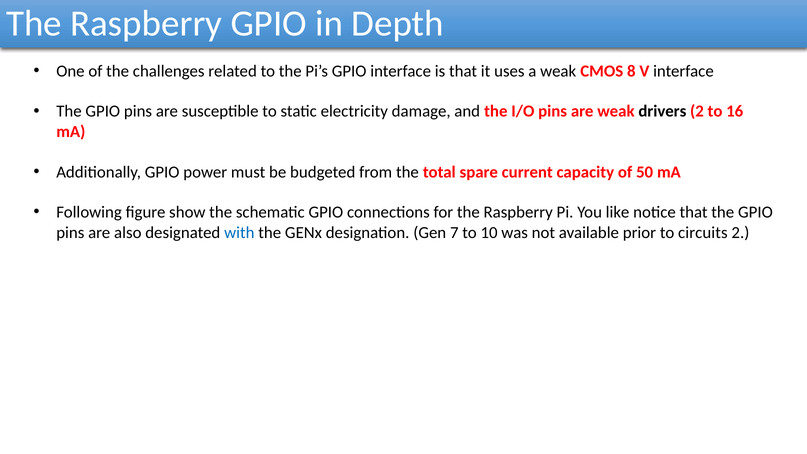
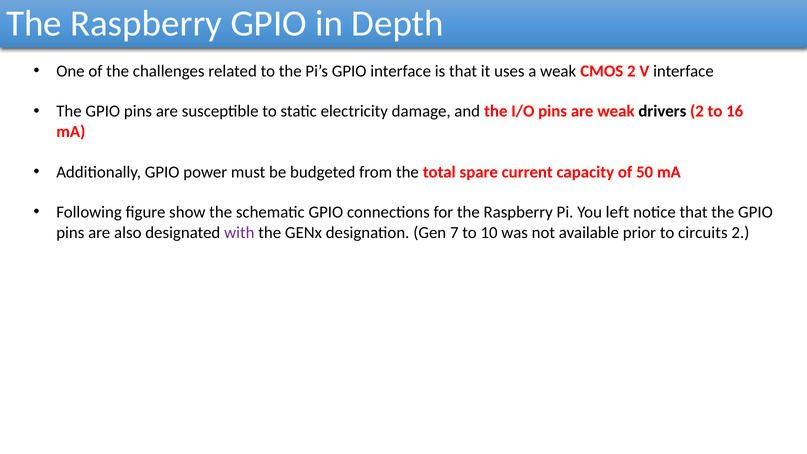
CMOS 8: 8 -> 2 (631, 71)
like: like -> left (617, 212)
with colour: blue -> purple (239, 232)
